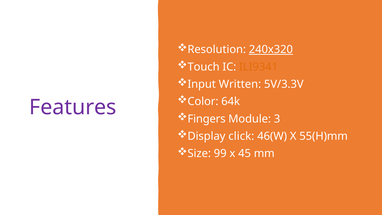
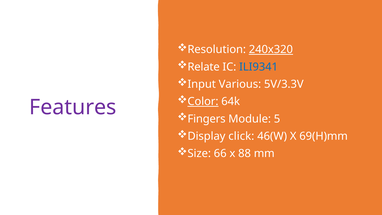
Touch: Touch -> Relate (204, 67)
ILI9341 colour: orange -> blue (259, 67)
Written: Written -> Various (240, 84)
Color underline: none -> present (203, 101)
3: 3 -> 5 (277, 119)
55(H)mm: 55(H)mm -> 69(H)mm (324, 136)
99: 99 -> 66 (220, 153)
45: 45 -> 88 (245, 153)
